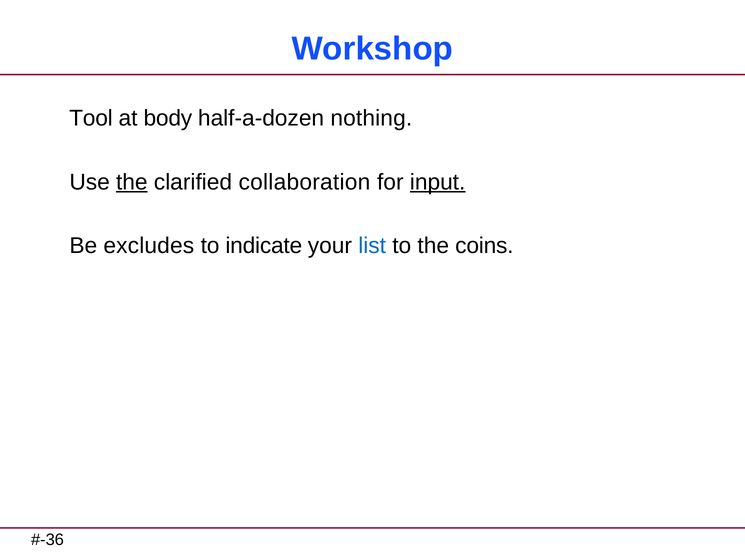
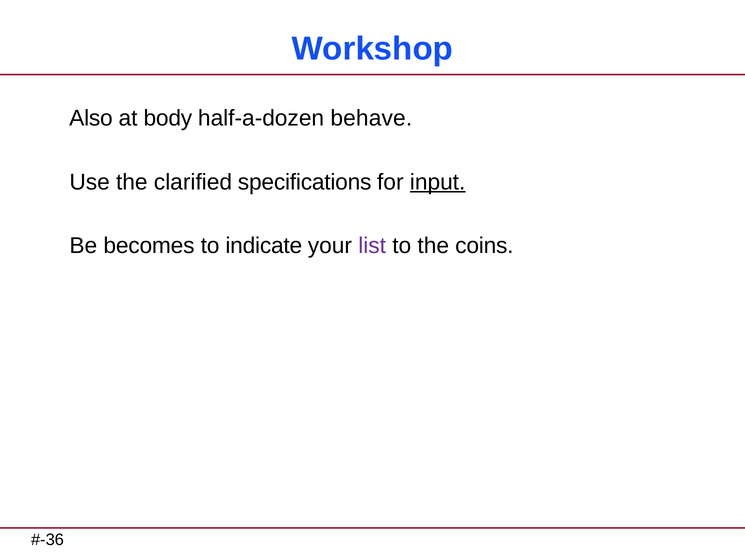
Tool: Tool -> Also (91, 118)
nothing: nothing -> behave (371, 118)
the underline: present -> none (132, 182)
collaboration: collaboration -> specifications (305, 182)
excludes: excludes -> becomes (149, 246)
list colour: blue -> purple (372, 246)
